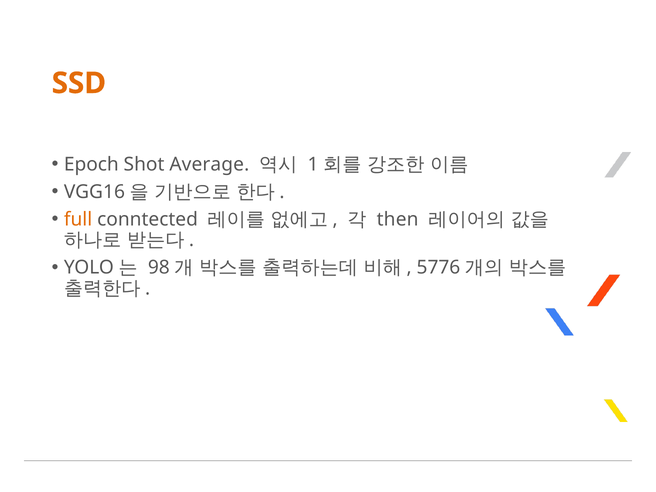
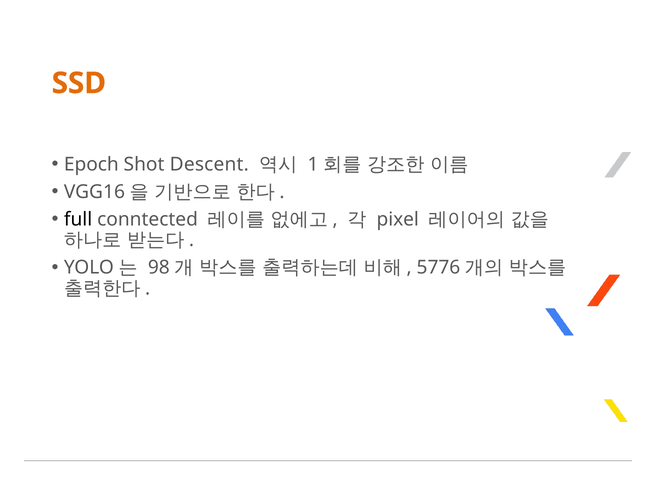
Average: Average -> Descent (209, 164)
full colour: orange -> black (78, 219)
then: then -> pixel (398, 219)
